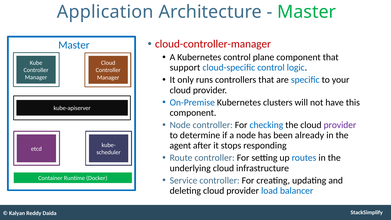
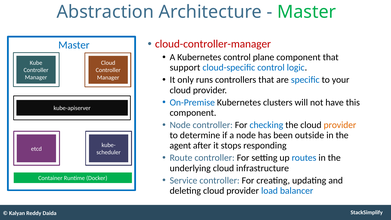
Application: Application -> Abstraction (105, 12)
provider colour: purple -> orange (340, 125)
already: already -> outside (310, 135)
